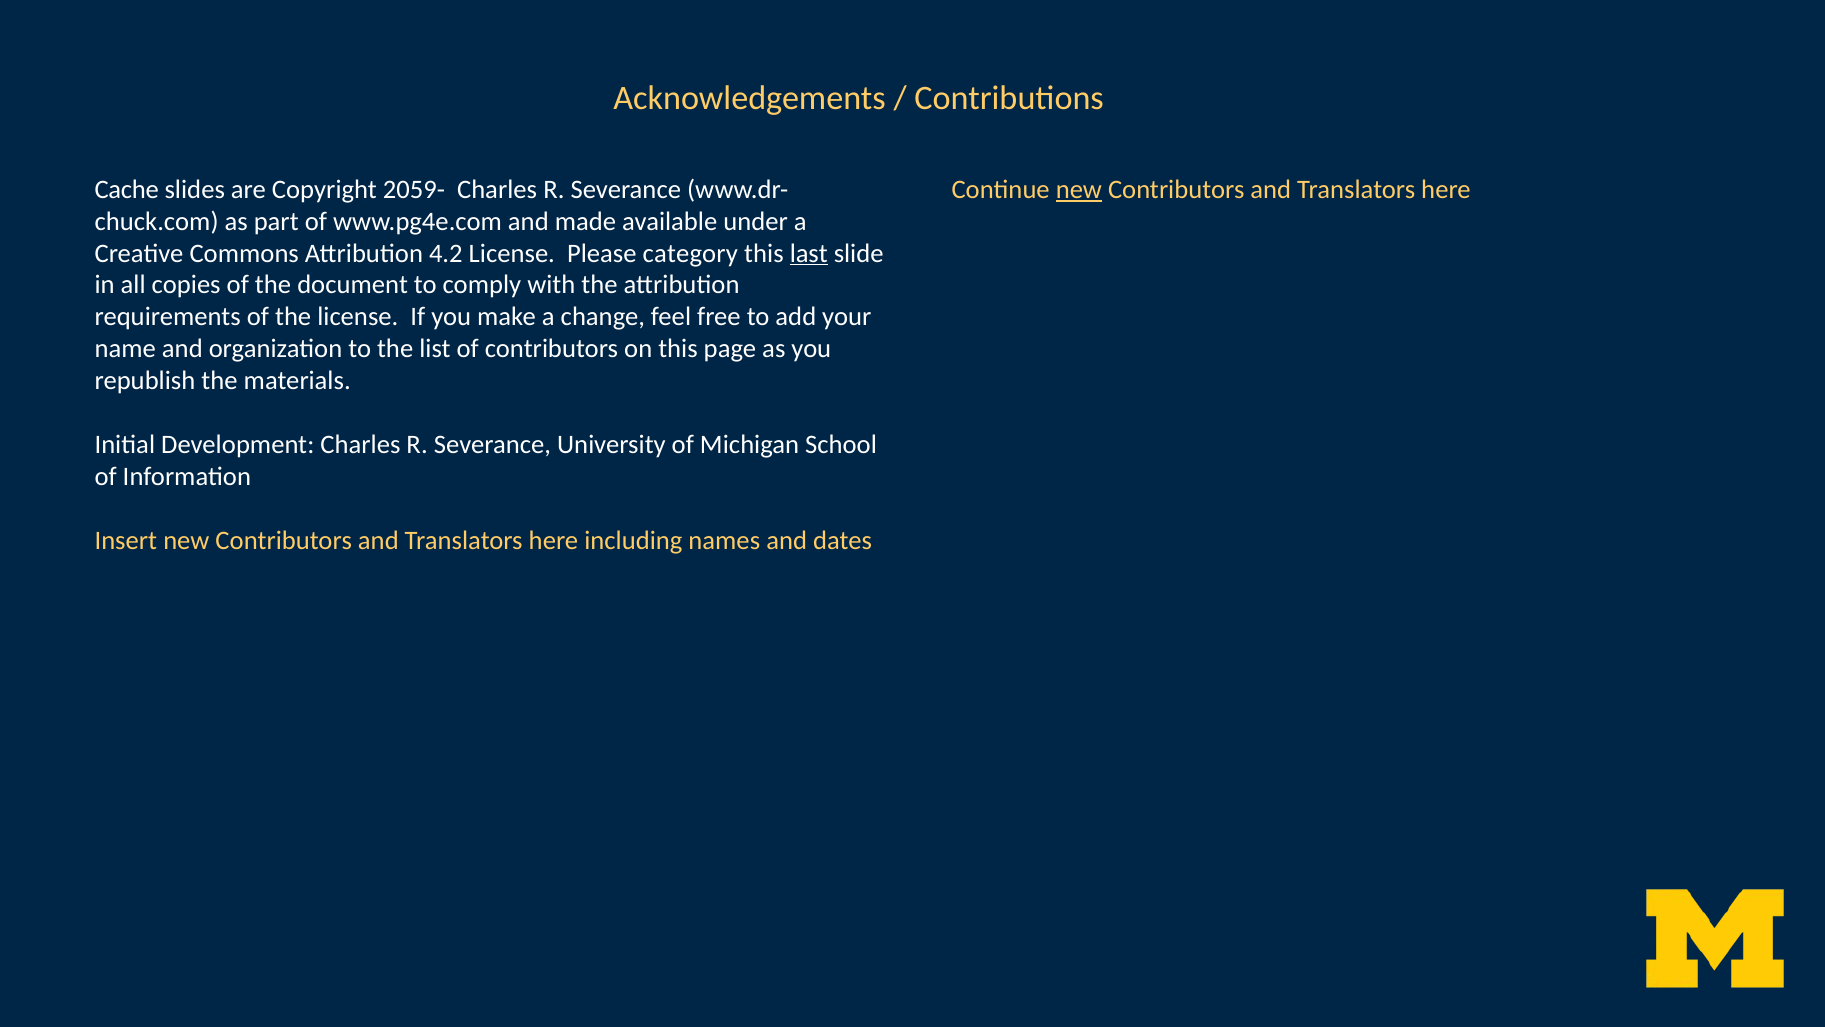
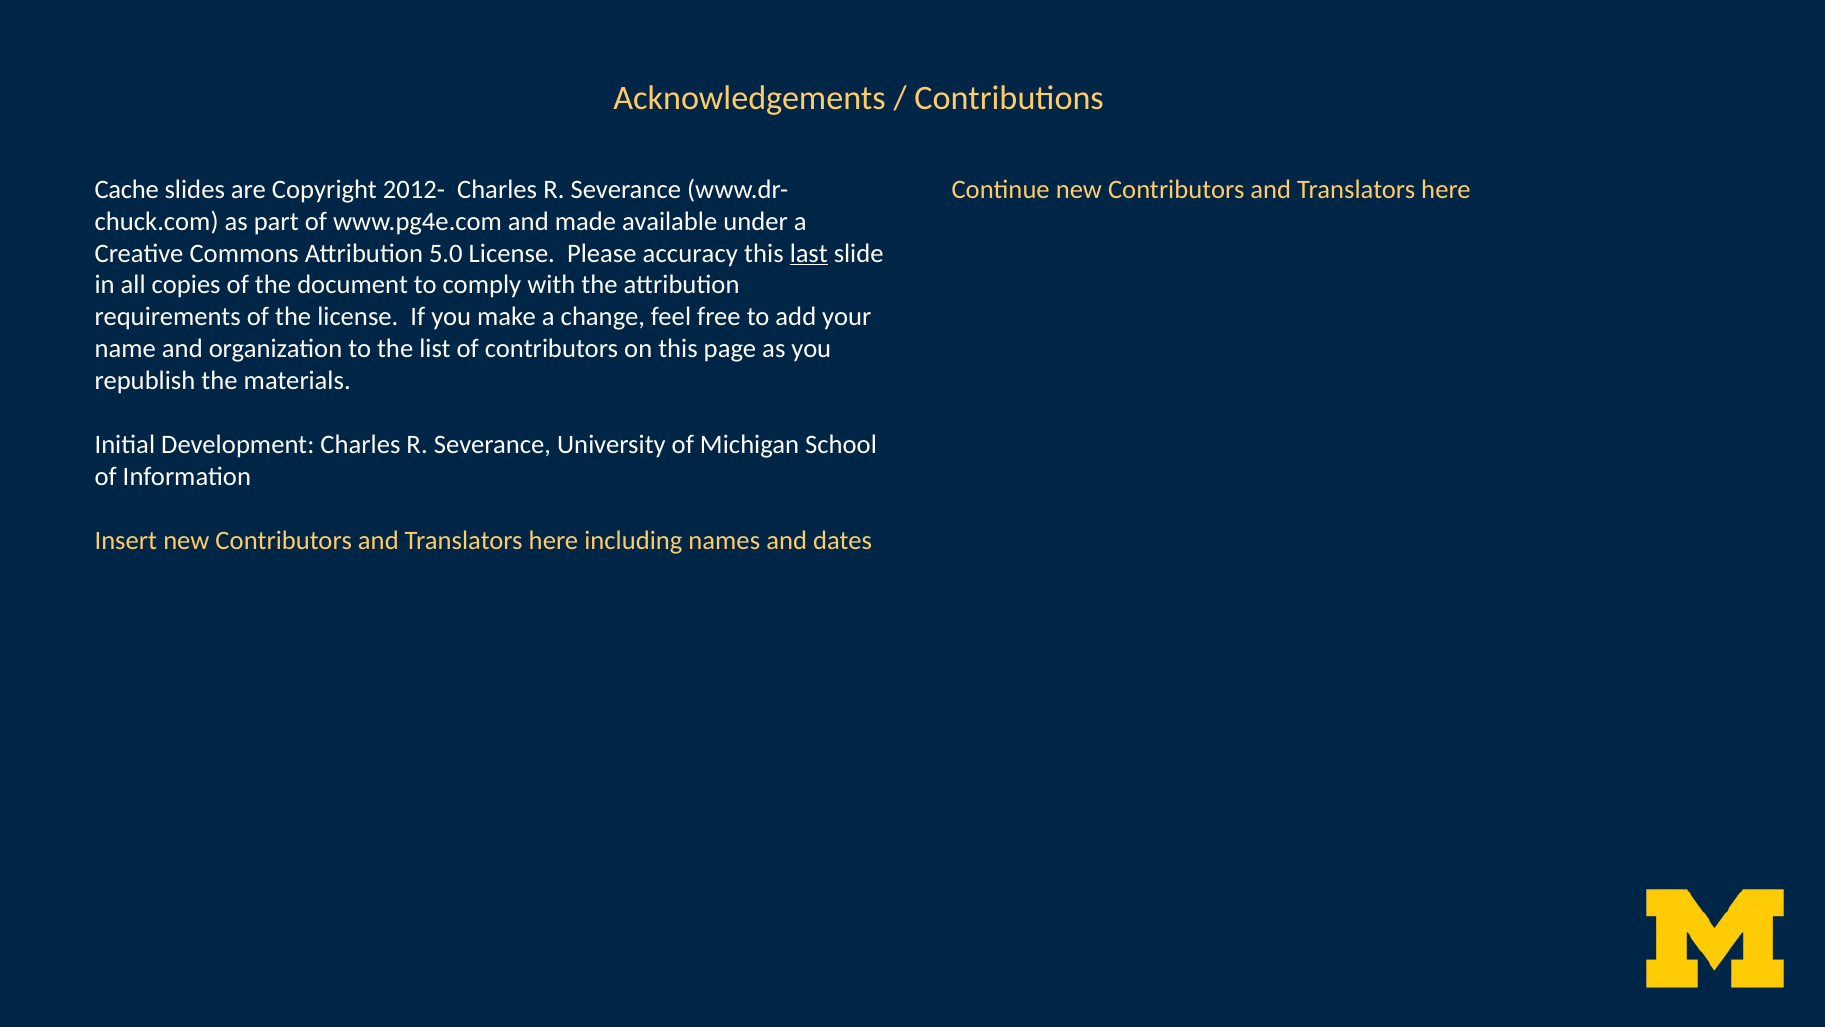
2059-: 2059- -> 2012- (414, 189)
new underline: present -> none (1079, 189)
4.2: 4.2 -> 5.0 (446, 253)
category: category -> accuracy (690, 253)
